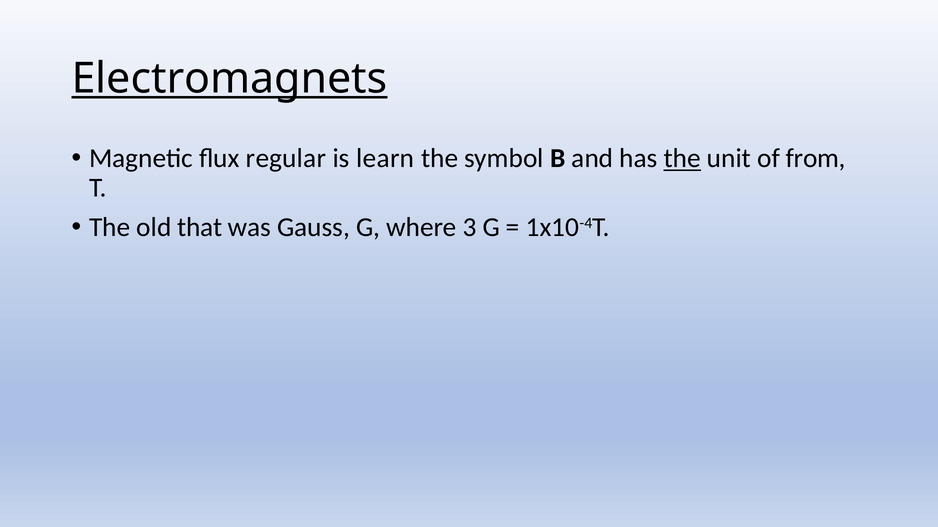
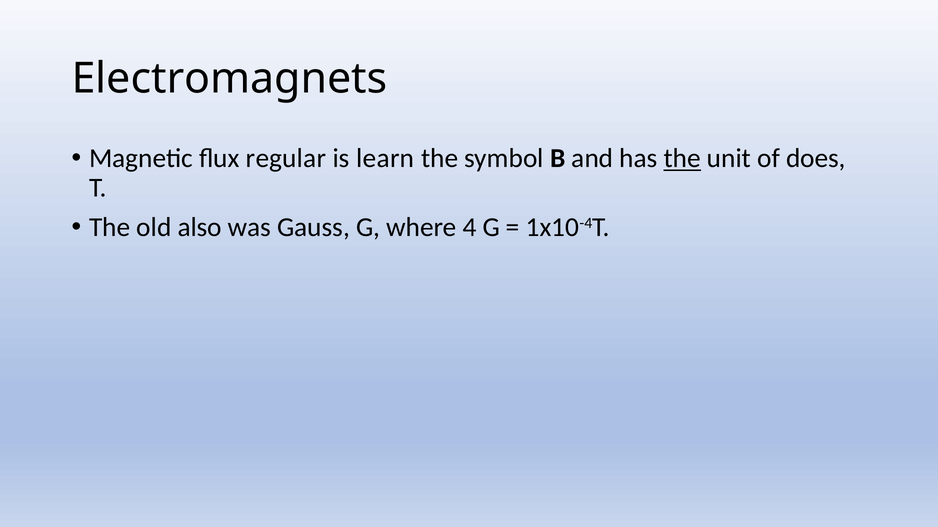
Electromagnets underline: present -> none (229, 79)
from: from -> does (816, 159)
that: that -> also (200, 227)
3: 3 -> 4 (469, 227)
